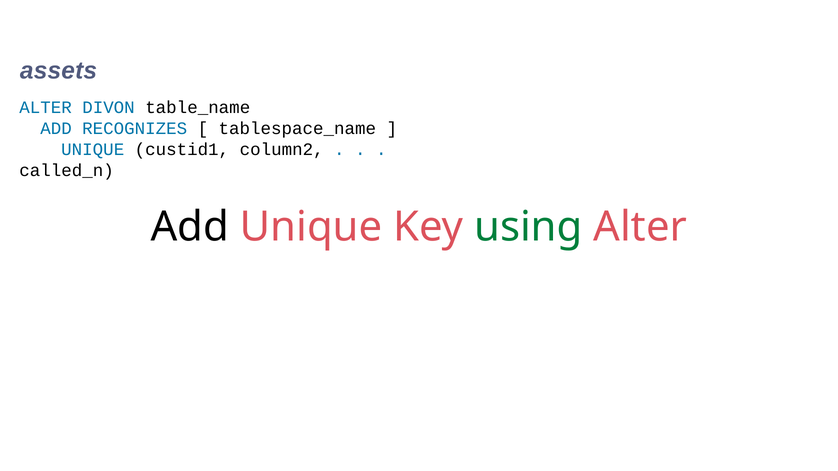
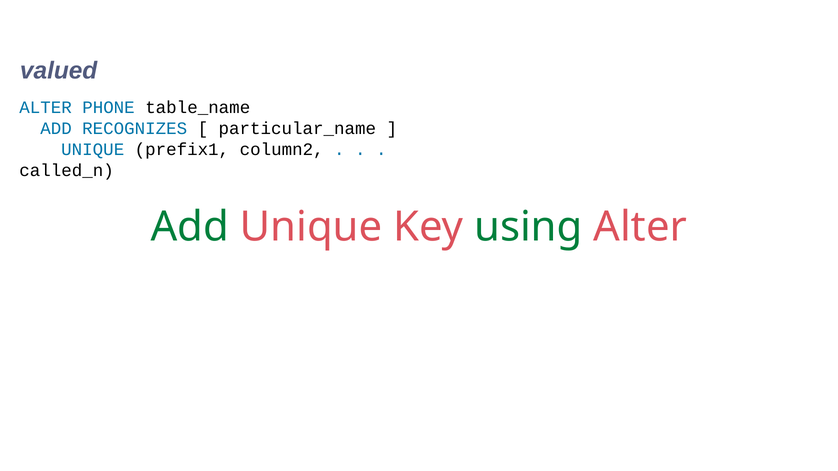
assets: assets -> valued (59, 71)
DIVON: DIVON -> PHONE (109, 108)
tablespace_name: tablespace_name -> particular_name (297, 129)
custid1: custid1 -> prefix1 (182, 150)
Add colour: black -> green (190, 227)
